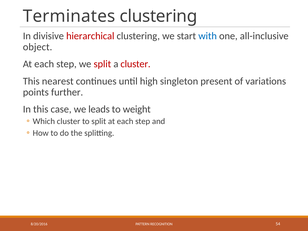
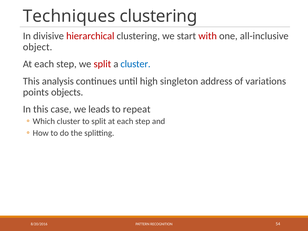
Terminates: Terminates -> Techniques (69, 16)
with colour: blue -> red (208, 36)
cluster colour: red -> blue (136, 64)
nearest: nearest -> analysis (58, 81)
present: present -> address (216, 81)
further: further -> objects (67, 92)
weight: weight -> repeat (137, 109)
